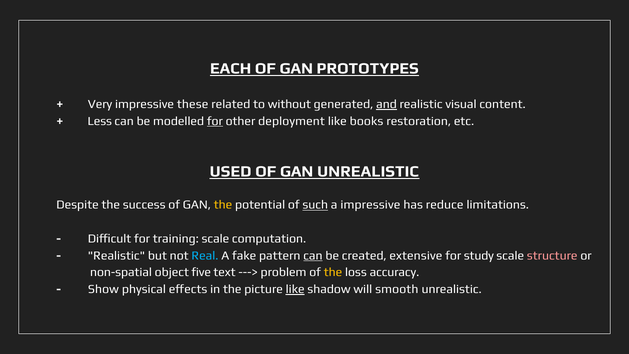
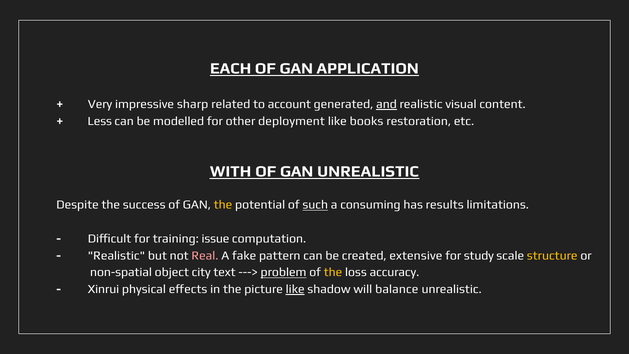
PROTOTYPES: PROTOTYPES -> APPLICATION (368, 69)
these: these -> sharp (193, 104)
without: without -> account (289, 104)
for underline: present -> none (215, 121)
USED: USED -> WITH (231, 172)
a impressive: impressive -> consuming (370, 205)
reduce: reduce -> results (445, 205)
training scale: scale -> issue (215, 239)
Real colour: light blue -> pink (205, 255)
can underline: present -> none (313, 255)
structure colour: pink -> yellow (552, 255)
five: five -> city (201, 272)
problem underline: none -> present (284, 272)
Show: Show -> Xinrui (104, 289)
smooth: smooth -> balance (397, 289)
